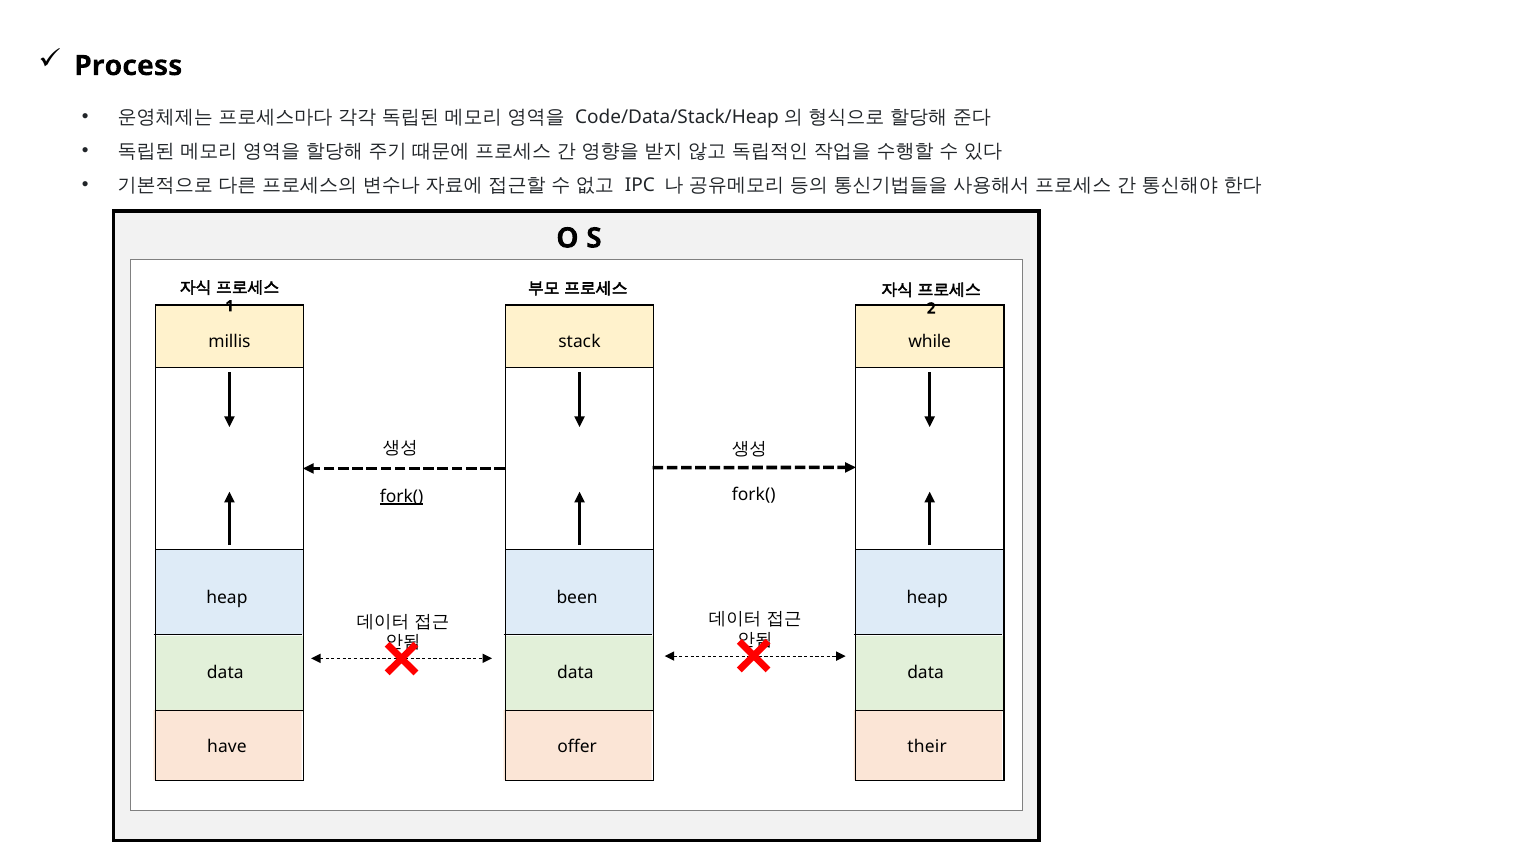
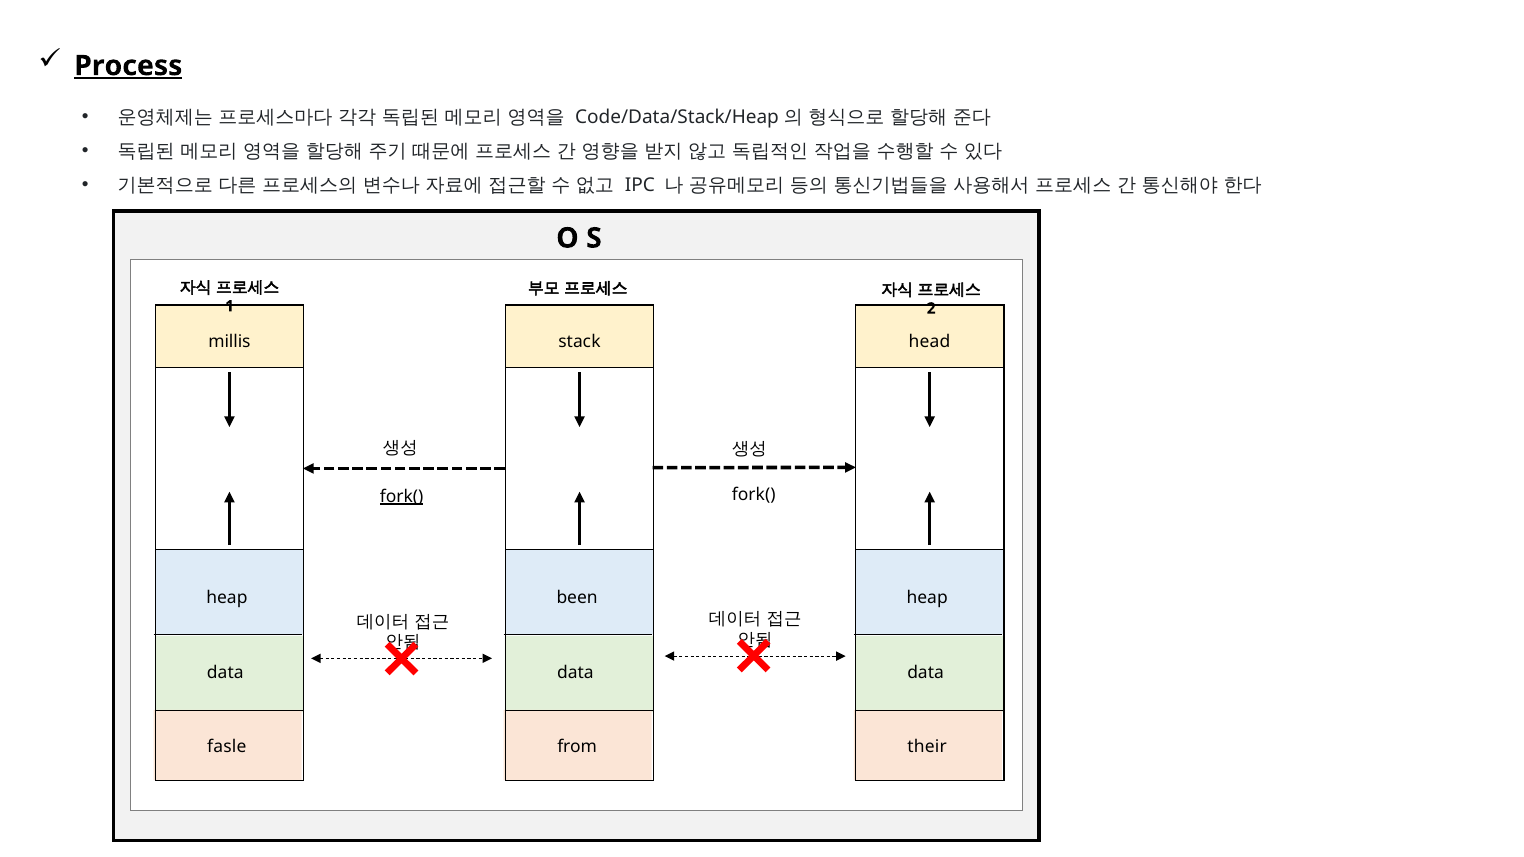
Process underline: none -> present (128, 66)
while: while -> head (930, 342)
have: have -> fasle (227, 747)
offer: offer -> from (577, 747)
